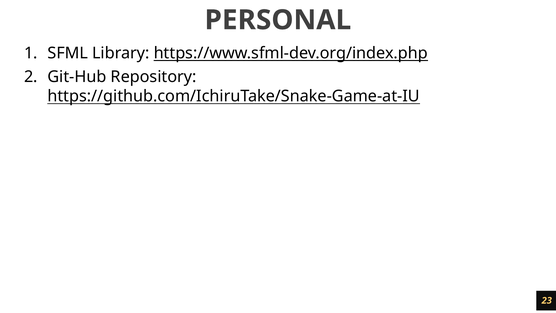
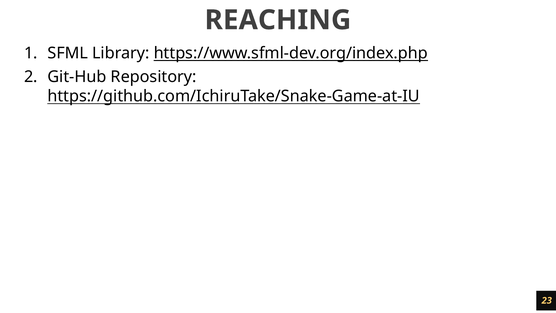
PERSONAL: PERSONAL -> REACHING (278, 20)
